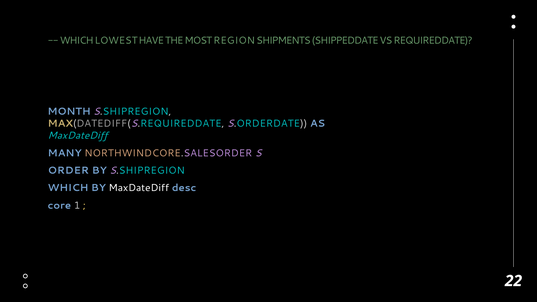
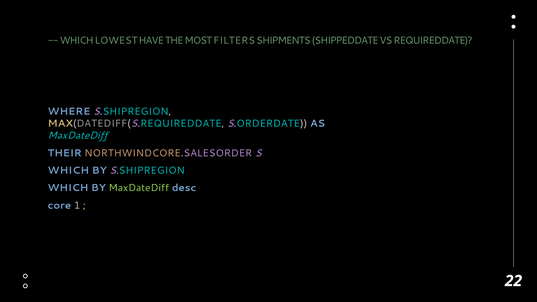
REGION: REGION -> FILTERS (234, 40)
MONTH: MONTH -> WHERE (69, 111)
MANY: MANY -> THEIR (65, 153)
ORDER: ORDER -> WHICH (68, 171)
MaxDateDiff colour: white -> light green (139, 188)
